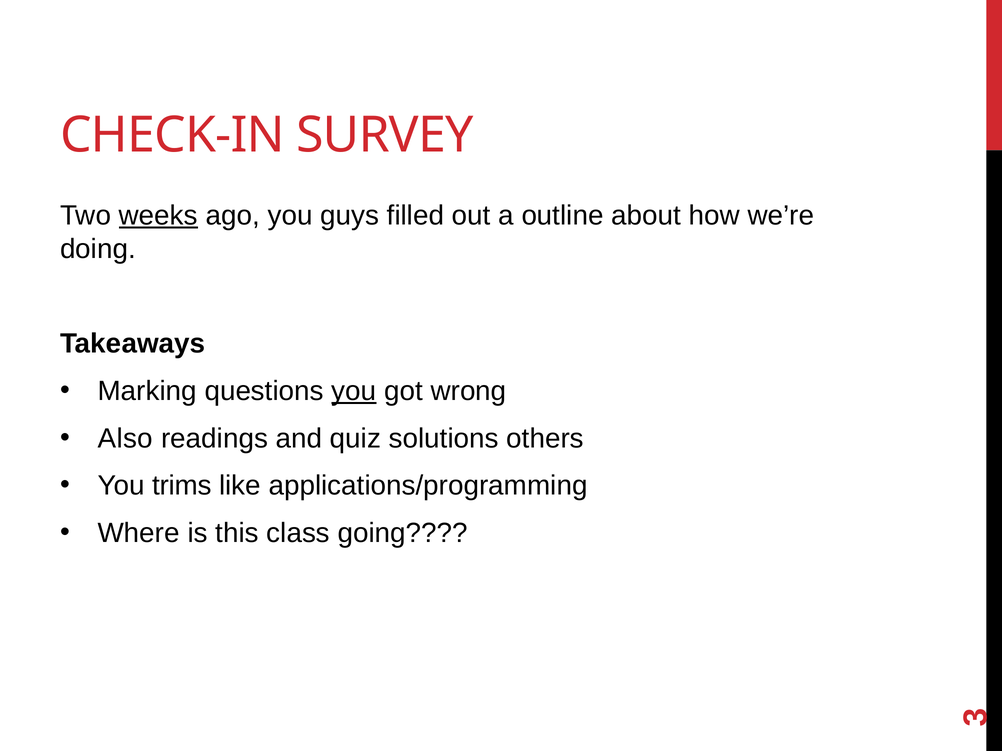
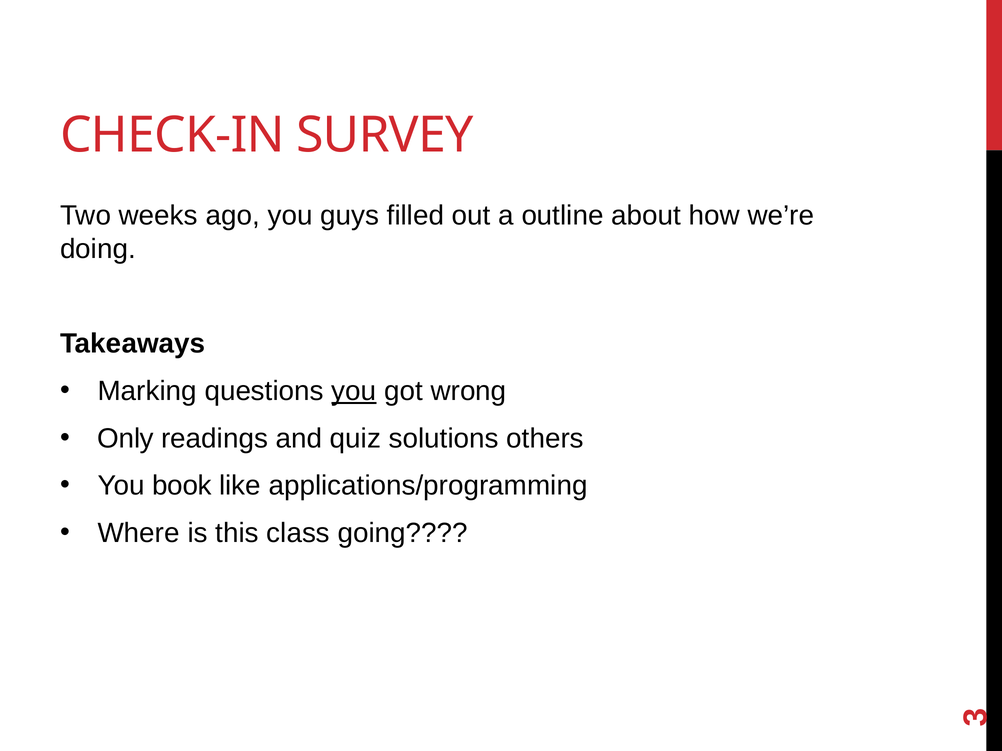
weeks underline: present -> none (158, 216)
Also: Also -> Only (126, 439)
trims: trims -> book (182, 486)
